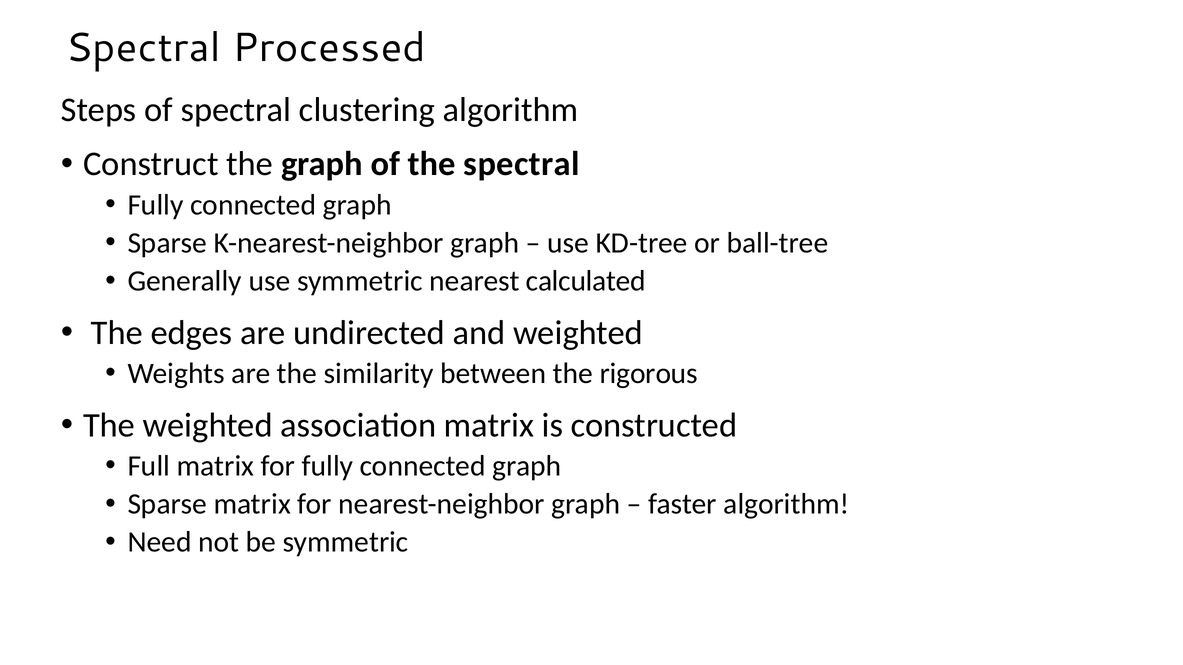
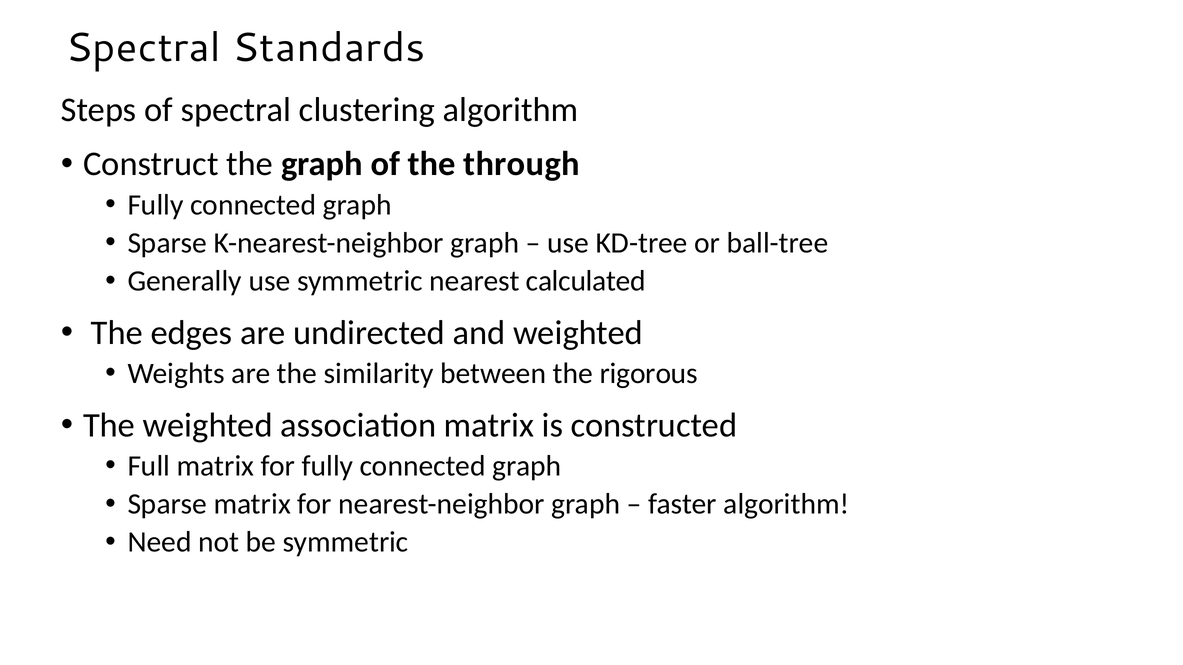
Processed: Processed -> Standards (329, 48)
the spectral: spectral -> through (522, 164)
